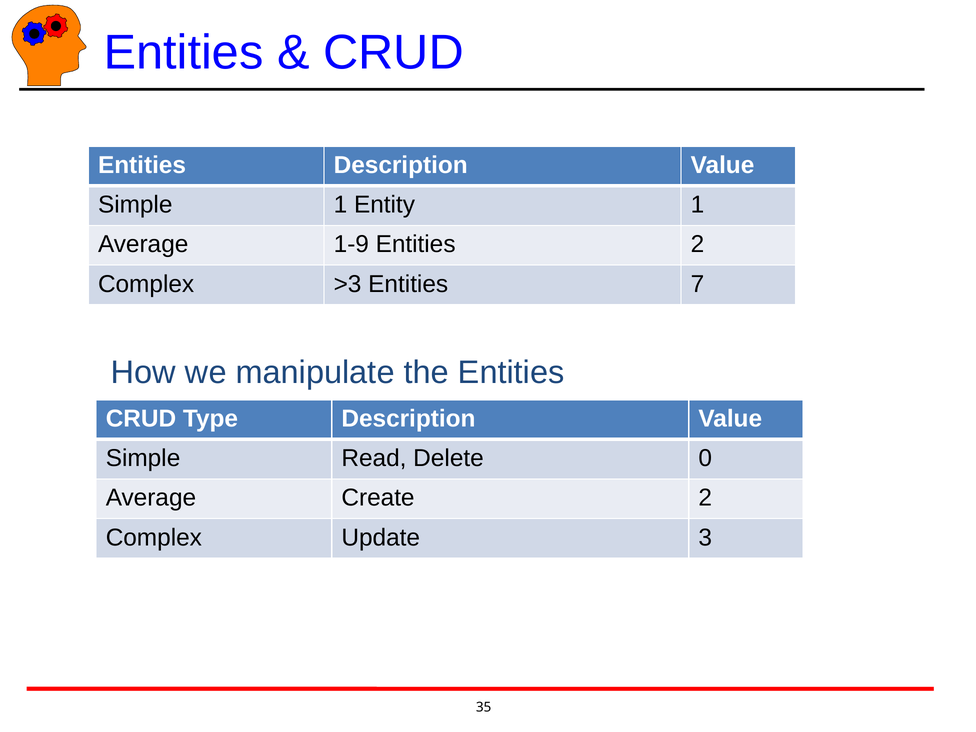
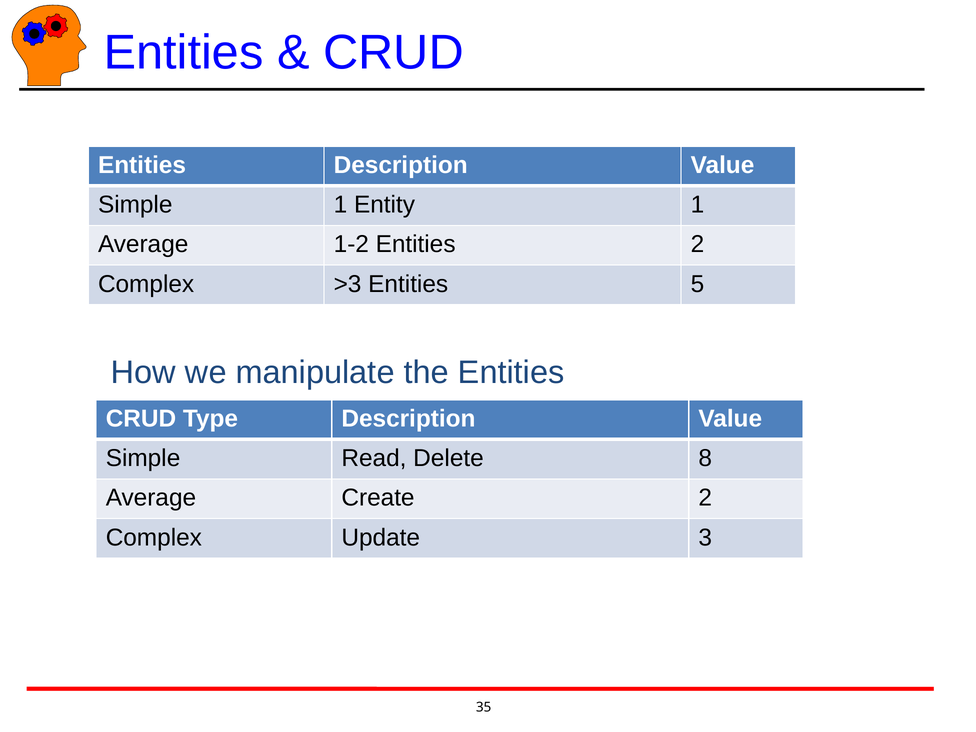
1-9: 1-9 -> 1-2 (351, 244)
7: 7 -> 5 (698, 284)
0: 0 -> 8 (705, 458)
